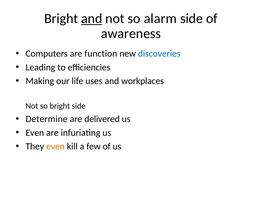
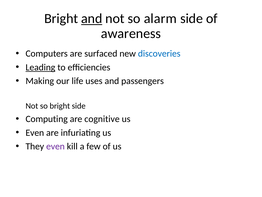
function: function -> surfaced (101, 53)
Leading underline: none -> present (40, 67)
workplaces: workplaces -> passengers (143, 81)
Determine: Determine -> Computing (47, 119)
delivered: delivered -> cognitive (102, 119)
even colour: orange -> purple (55, 146)
